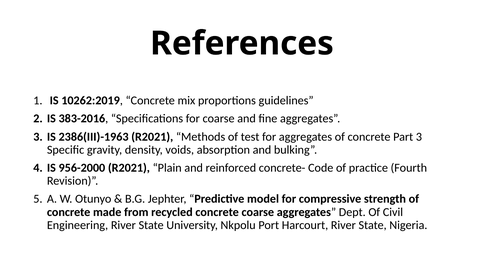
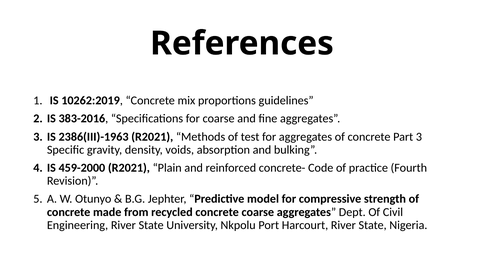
956-2000: 956-2000 -> 459-2000 (82, 168)
